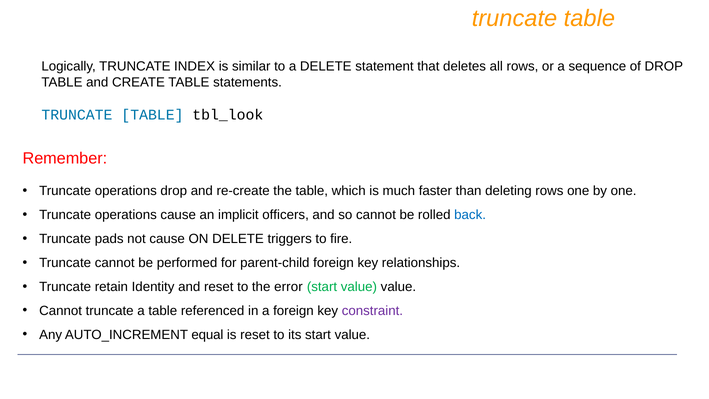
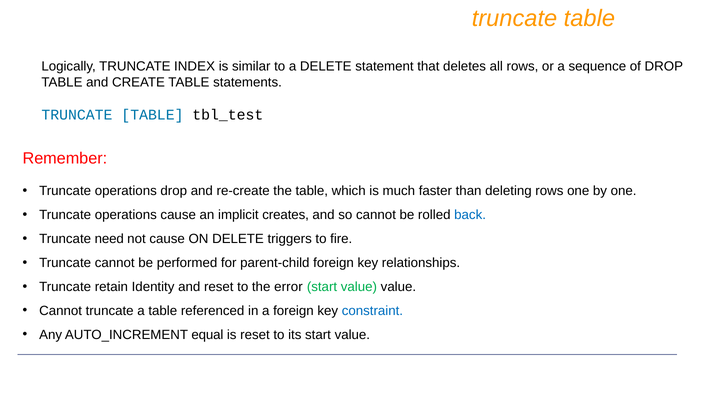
tbl_look: tbl_look -> tbl_test (228, 115)
officers: officers -> creates (286, 215)
pads: pads -> need (109, 239)
constraint colour: purple -> blue (372, 311)
